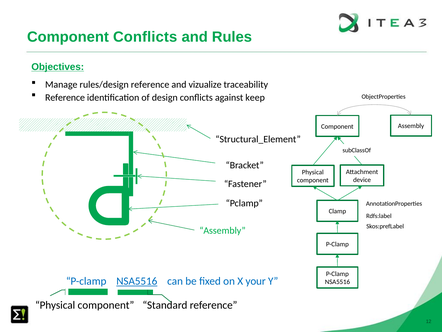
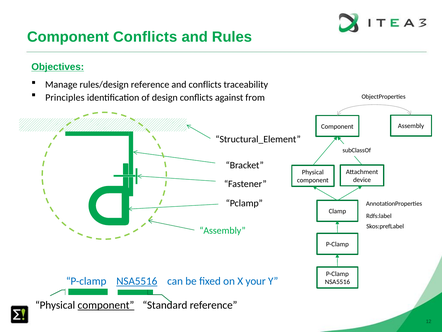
and vizualize: vizualize -> conflicts (205, 84)
Reference: Reference -> Principles (65, 97)
keep: keep -> from (255, 97)
component underline: none -> present (106, 305)
